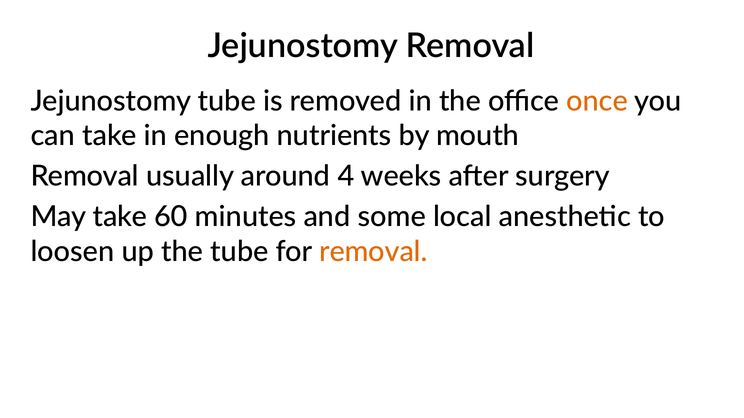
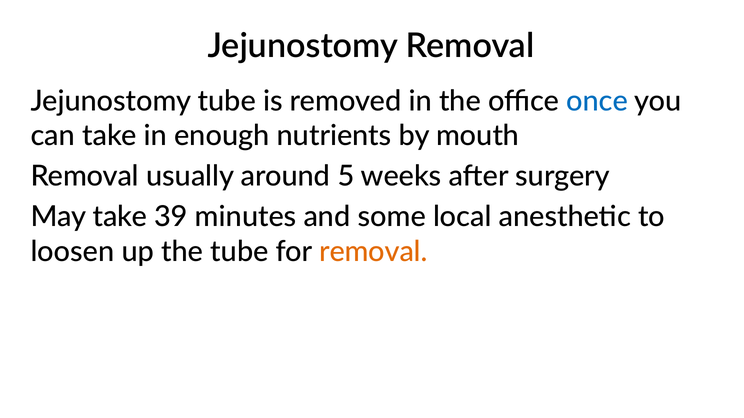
once colour: orange -> blue (597, 101)
4: 4 -> 5 (346, 177)
60: 60 -> 39 (171, 217)
